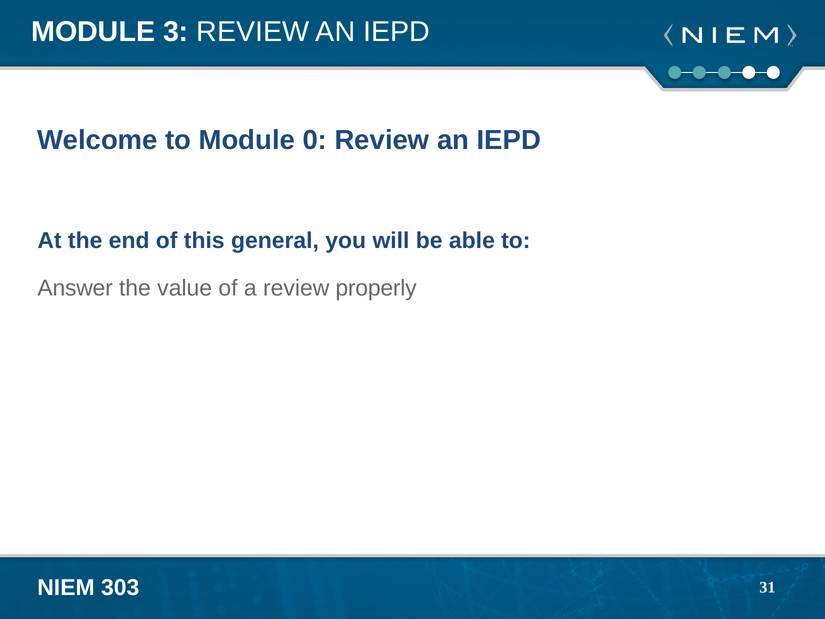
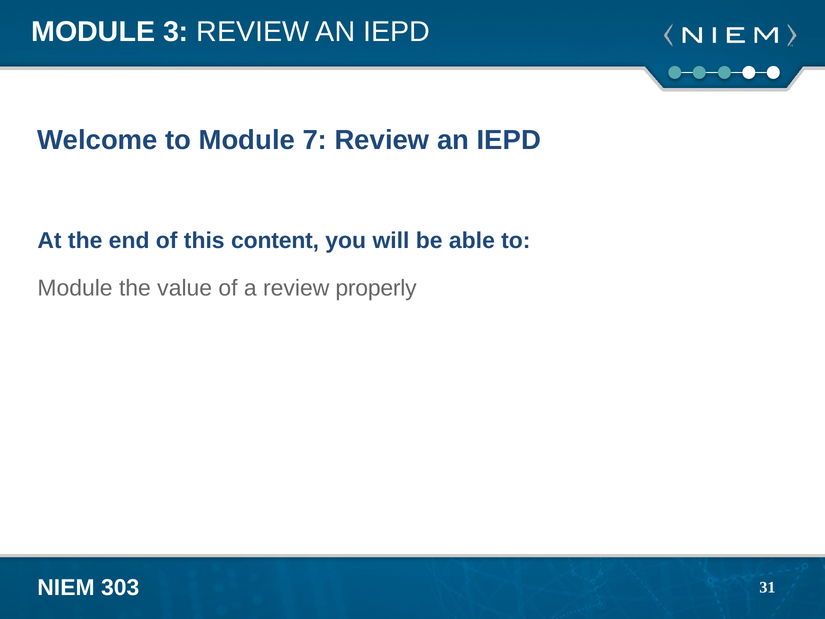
0: 0 -> 7 (315, 140)
general: general -> content (275, 240)
Answer: Answer -> Module (75, 288)
